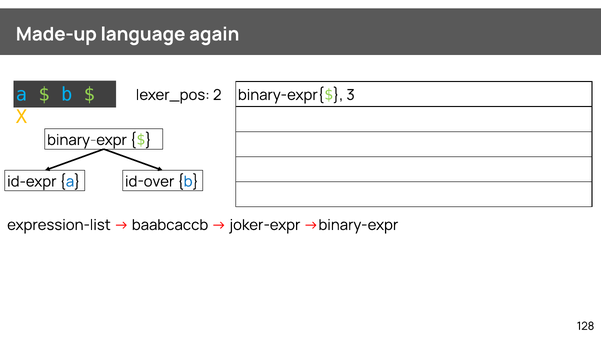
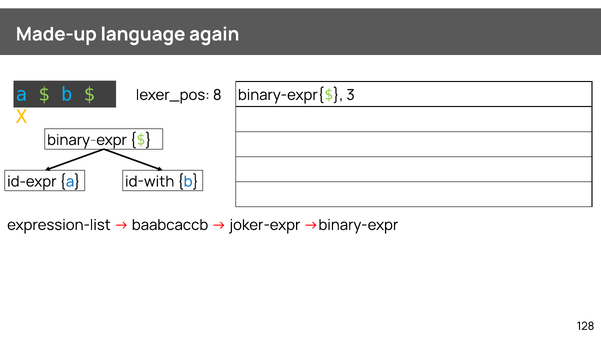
2: 2 -> 8 (217, 95)
id-over: id-over -> id-with (150, 182)
